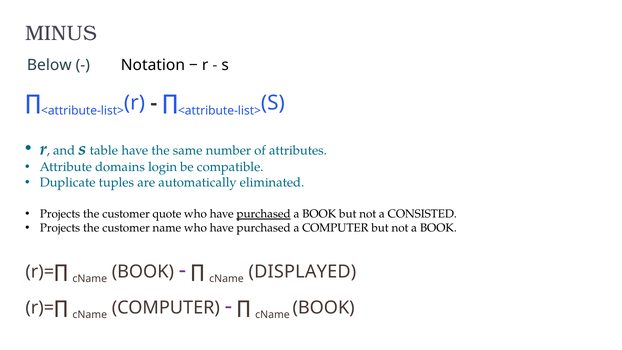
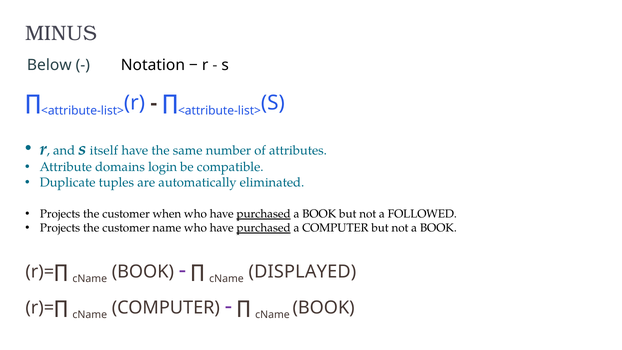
table: table -> itself (104, 150)
quote: quote -> when (167, 214)
CONSISTED: CONSISTED -> FOLLOWED (422, 214)
purchased underline: none -> present (264, 228)
